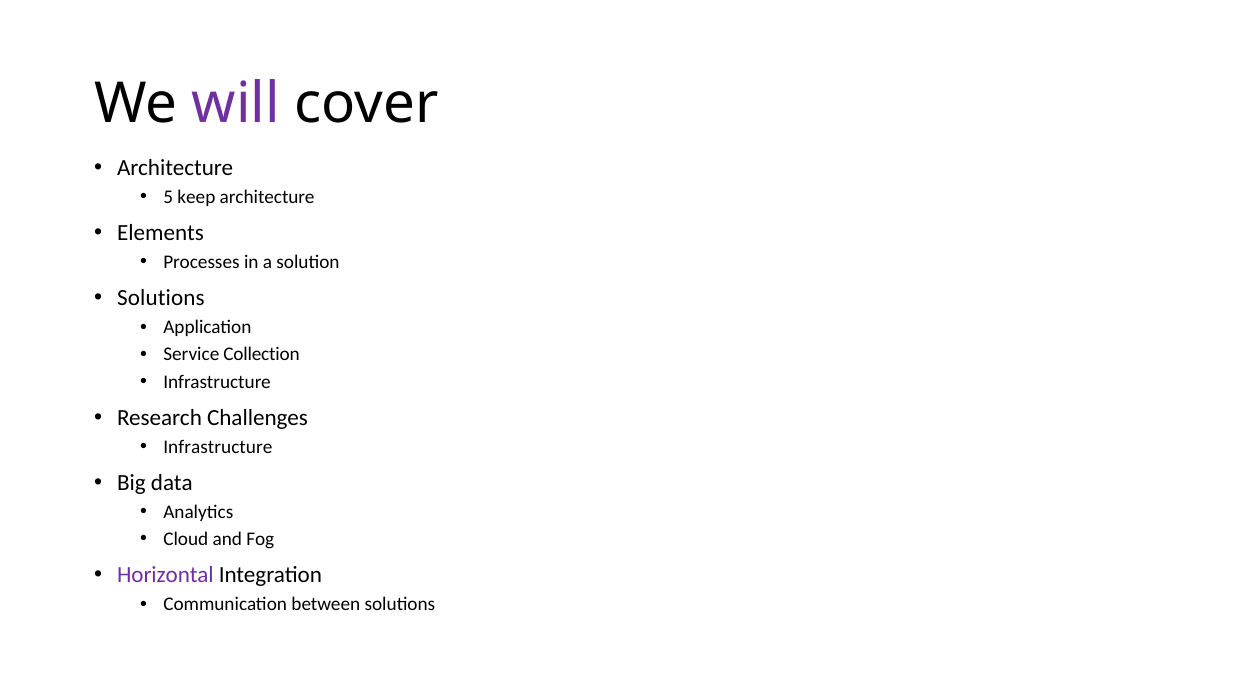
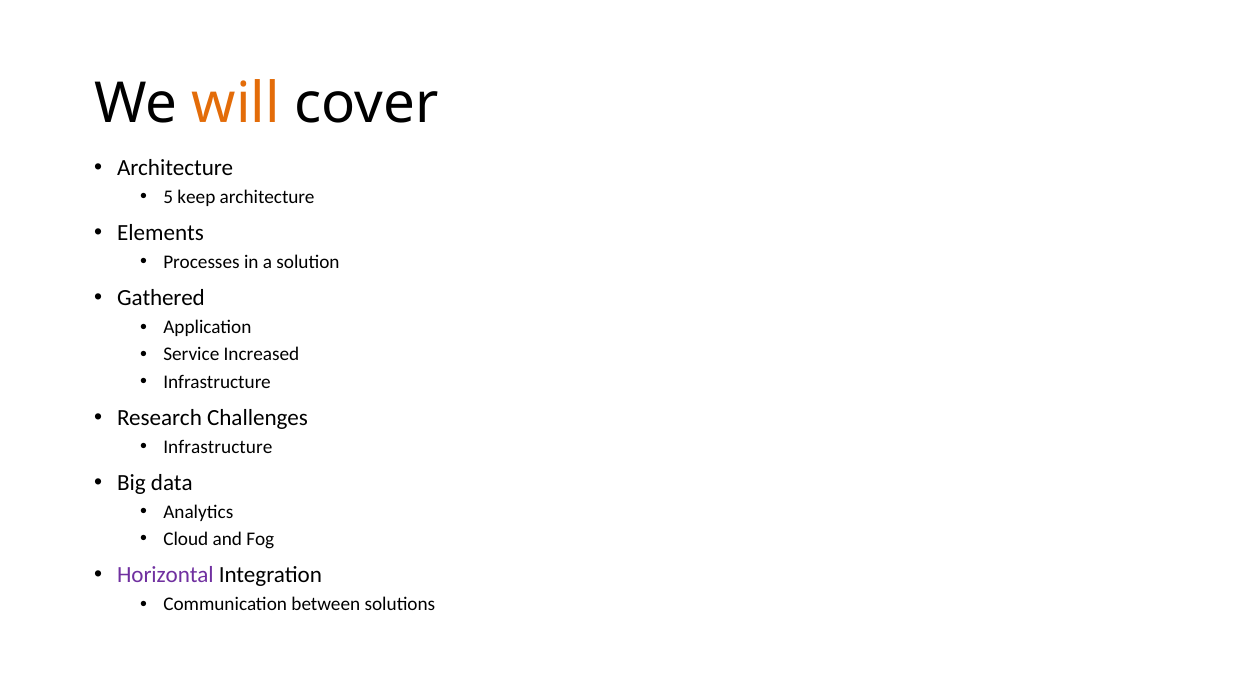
will colour: purple -> orange (236, 104)
Solutions: Solutions -> Gathered (161, 298)
Collection: Collection -> Increased (261, 354)
